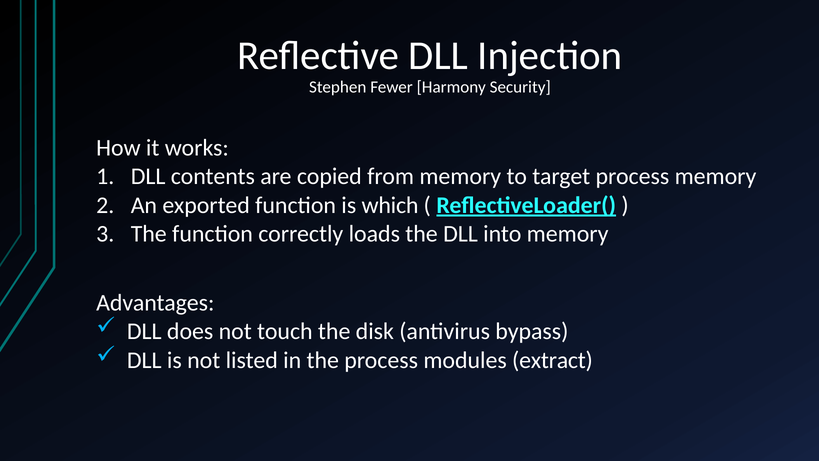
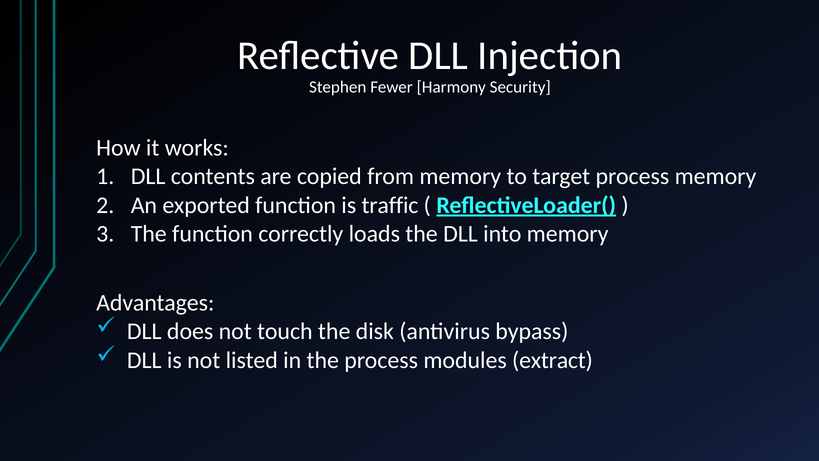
which: which -> traffic (390, 205)
